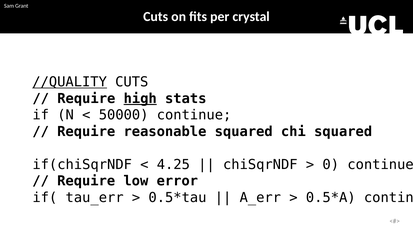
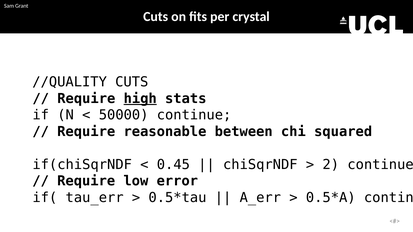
//QUALITY underline: present -> none (70, 82)
reasonable squared: squared -> between (244, 132)
4.25: 4.25 -> 0.45 (173, 165)
0: 0 -> 2 (331, 165)
